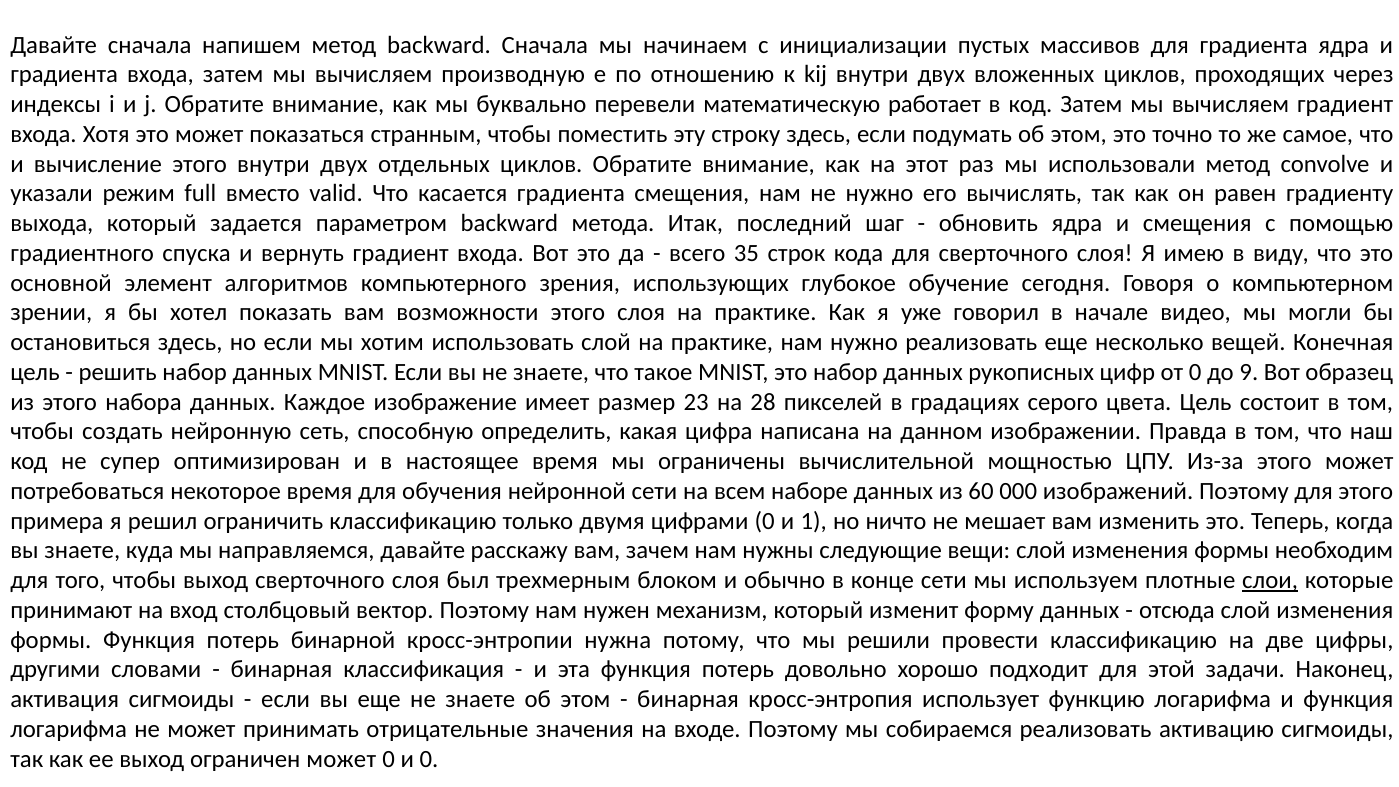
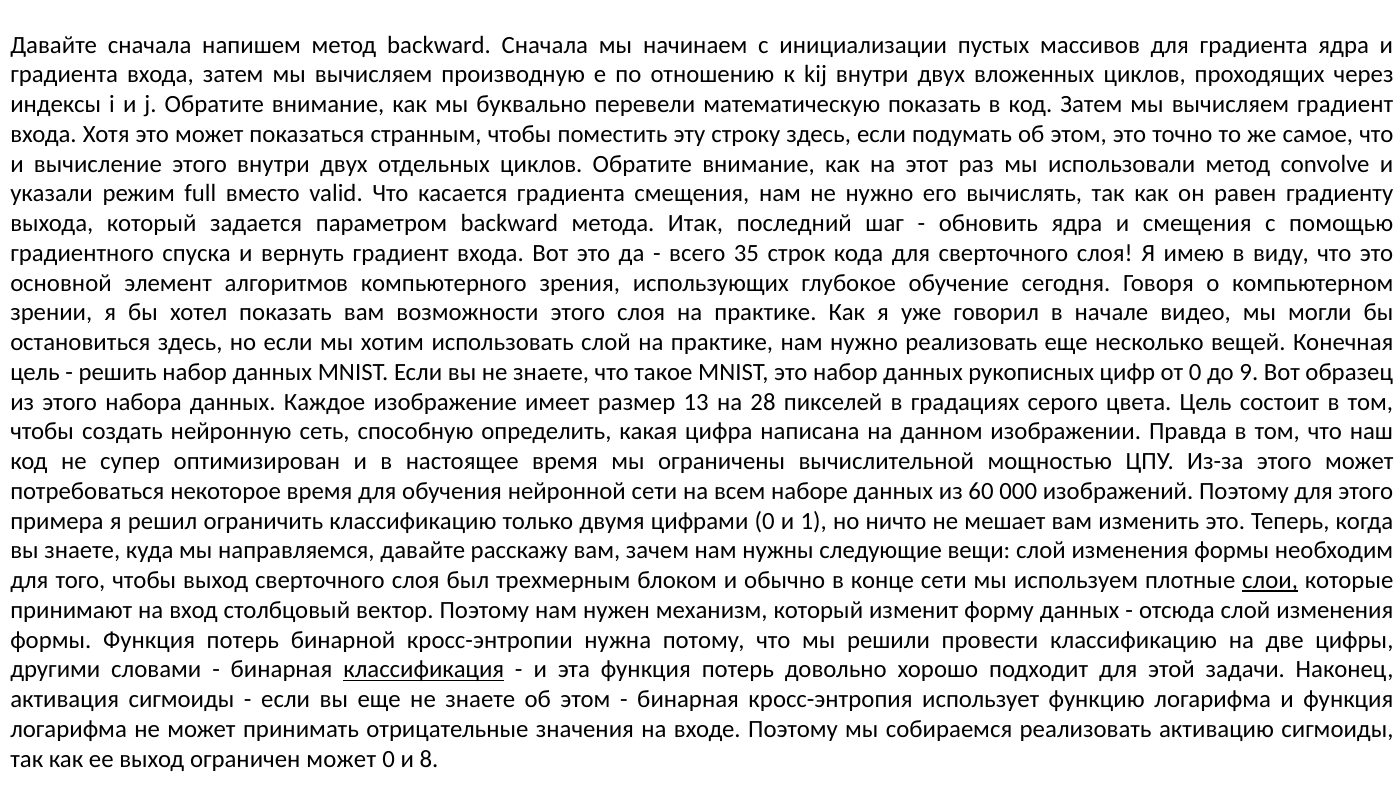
математическую работает: работает -> показать (934, 105)
23: 23 -> 13 (696, 402)
классификация underline: none -> present (424, 670)
и 0: 0 -> 8 (429, 759)
